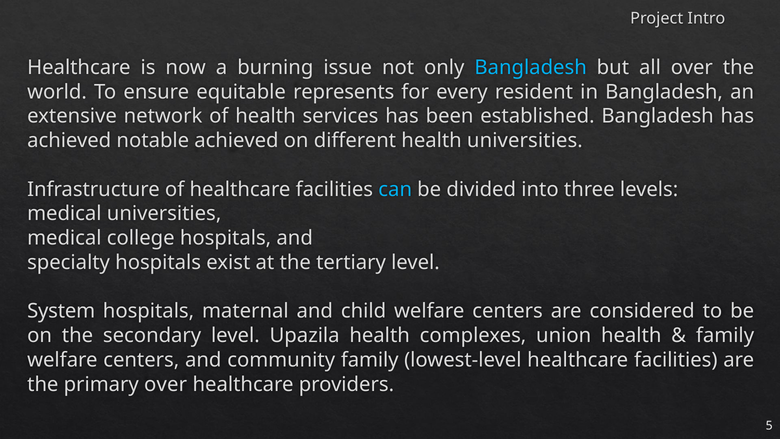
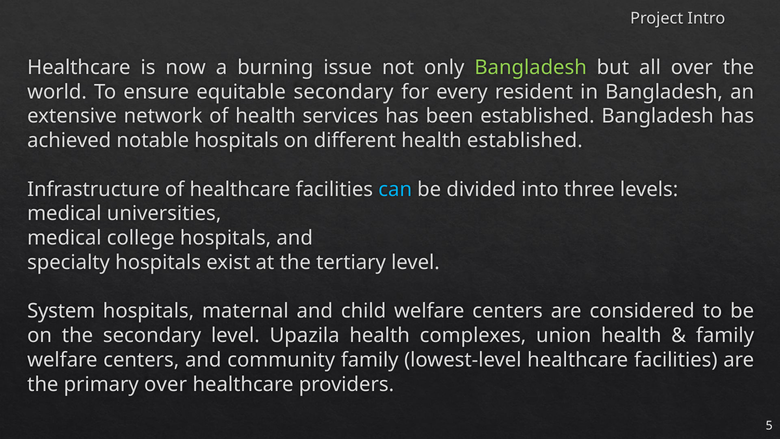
Bangladesh colour: light blue -> light green (531, 67)
equitable represents: represents -> secondary (344, 92)
notable achieved: achieved -> hospitals (237, 141)
health universities: universities -> established (525, 141)
